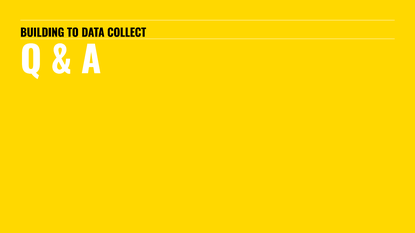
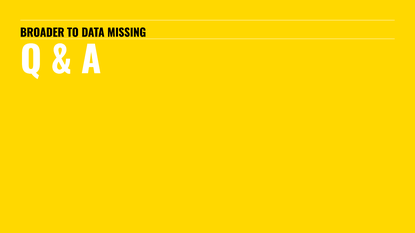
BUILDING: BUILDING -> BROADER (42, 33)
COLLECT: COLLECT -> MISSING (127, 33)
